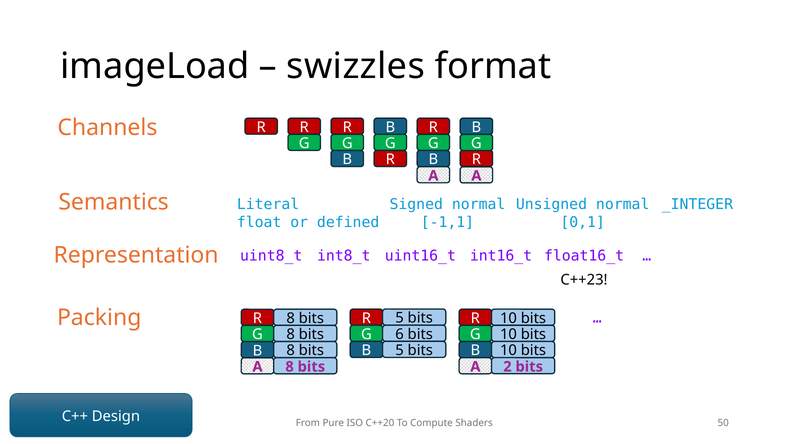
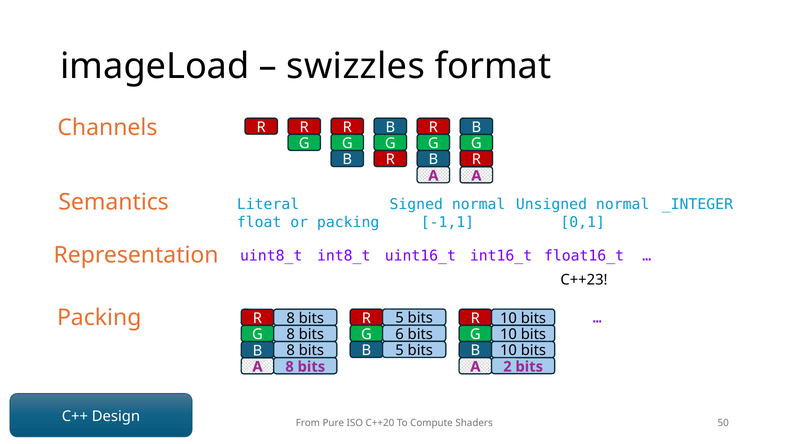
or defined: defined -> packing (348, 222)
